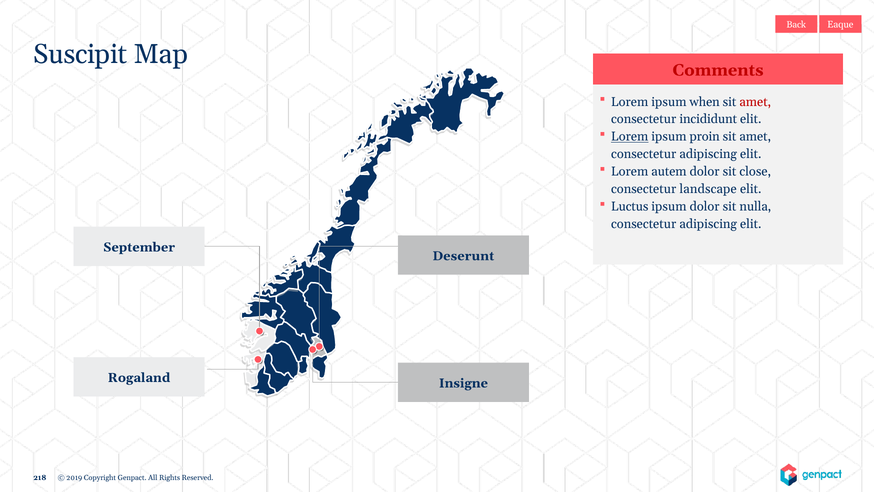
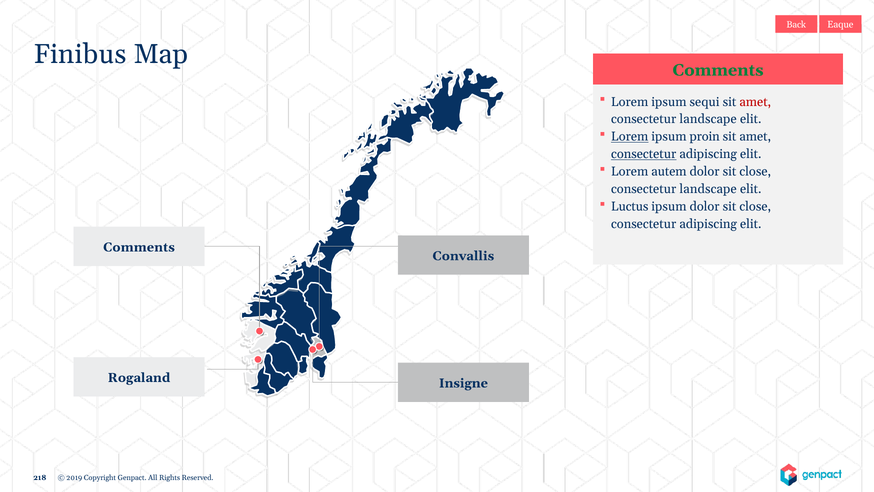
Suscipit: Suscipit -> Finibus (80, 54)
Comments colour: red -> green (718, 70)
when: when -> sequi (705, 102)
incididunt: incididunt -> landscape (708, 119)
consectetur underline: none -> present (644, 154)
ipsum dolor sit nulla: nulla -> close (755, 206)
September: September -> Comments (139, 247)
Deserunt: Deserunt -> Convallis (463, 256)
